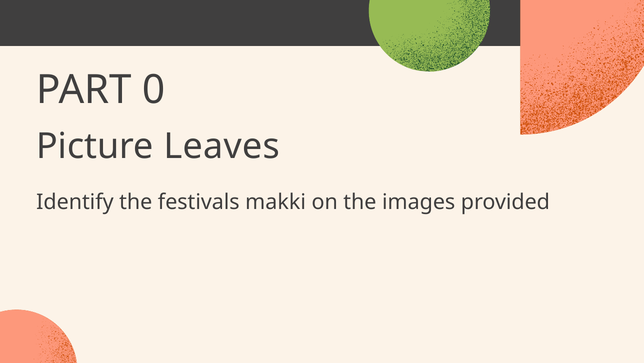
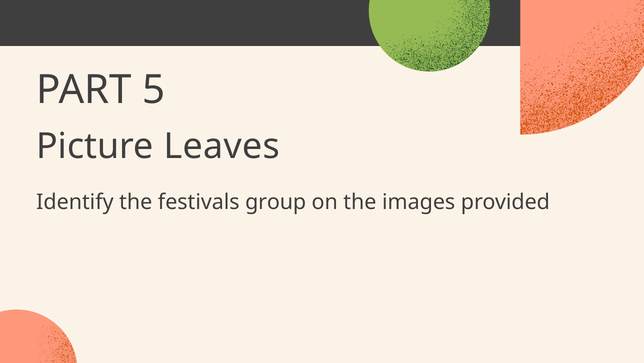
0: 0 -> 5 (154, 90)
makki: makki -> group (276, 202)
